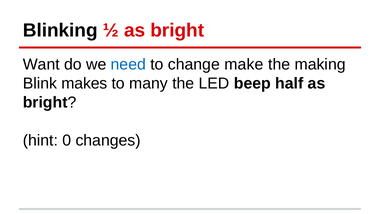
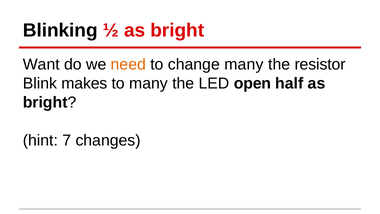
need colour: blue -> orange (128, 64)
change make: make -> many (244, 64)
making: making -> resistor (320, 64)
beep: beep -> open (252, 83)
0: 0 -> 7 (67, 140)
